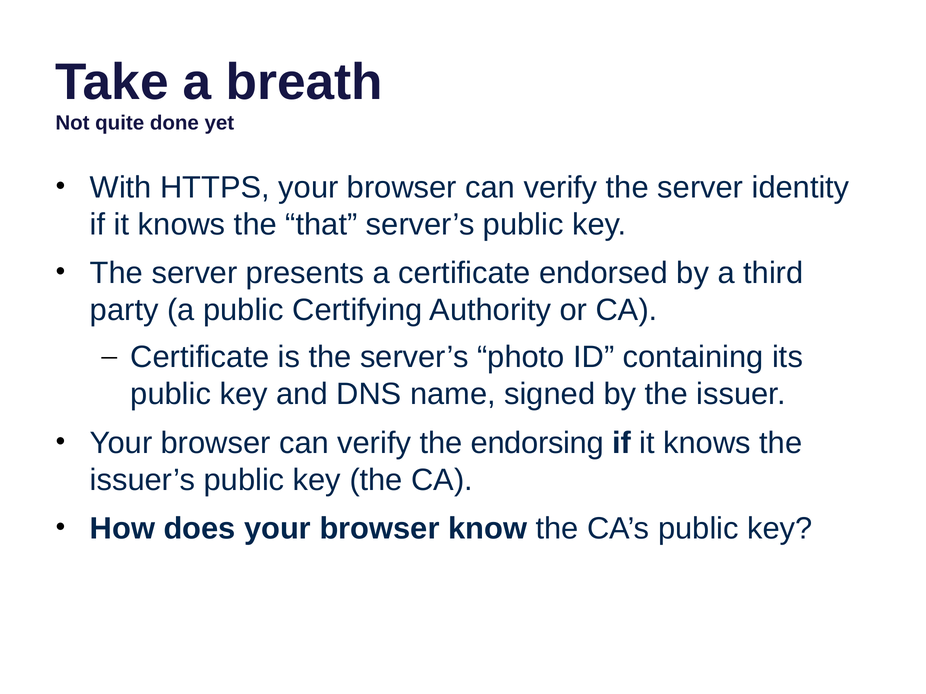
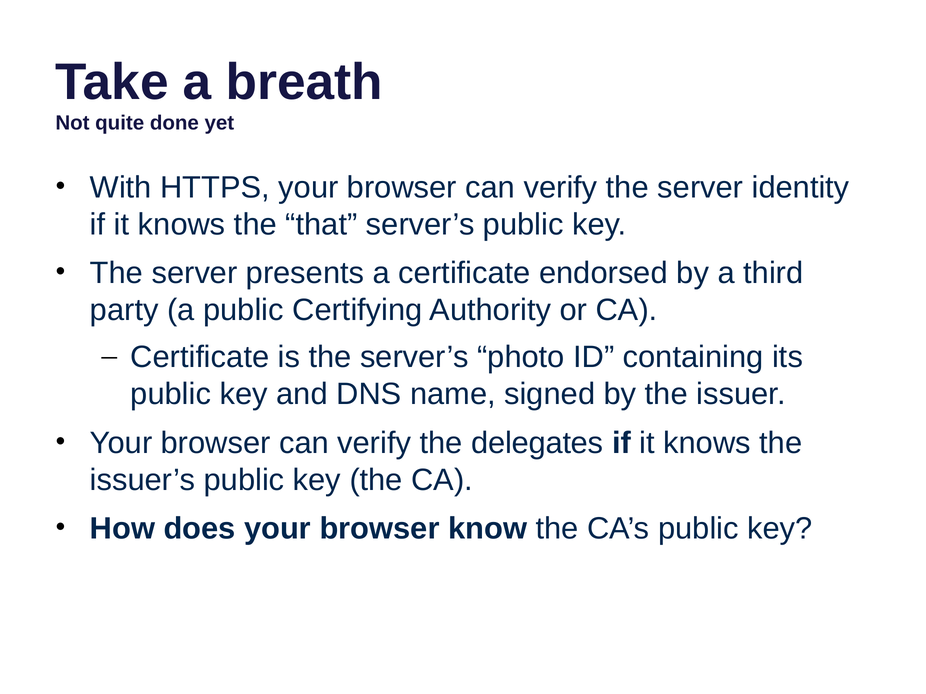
endorsing: endorsing -> delegates (537, 443)
